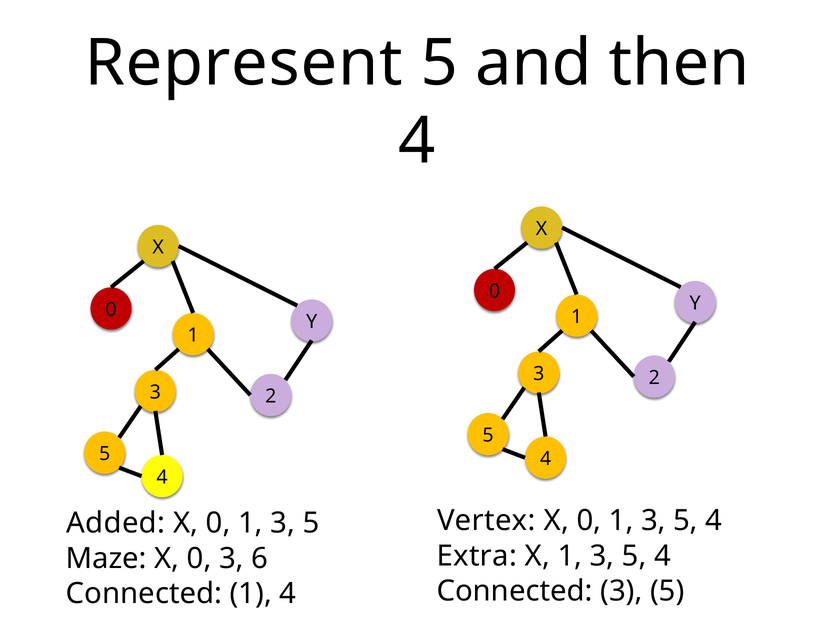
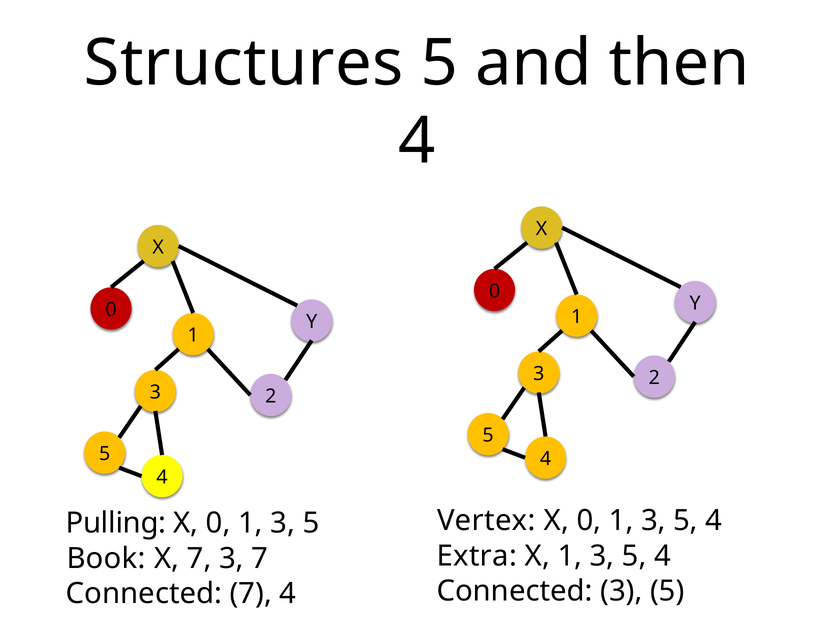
Represent: Represent -> Structures (244, 63)
Added: Added -> Pulling (116, 524)
Maze: Maze -> Book (106, 559)
0: 0 -> 7 (199, 559)
3 6: 6 -> 7 (260, 559)
Connected 1: 1 -> 7 (251, 594)
